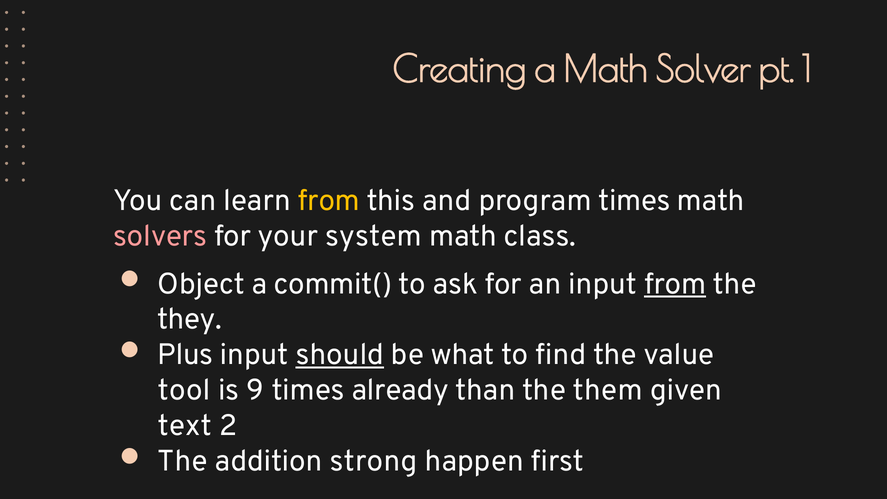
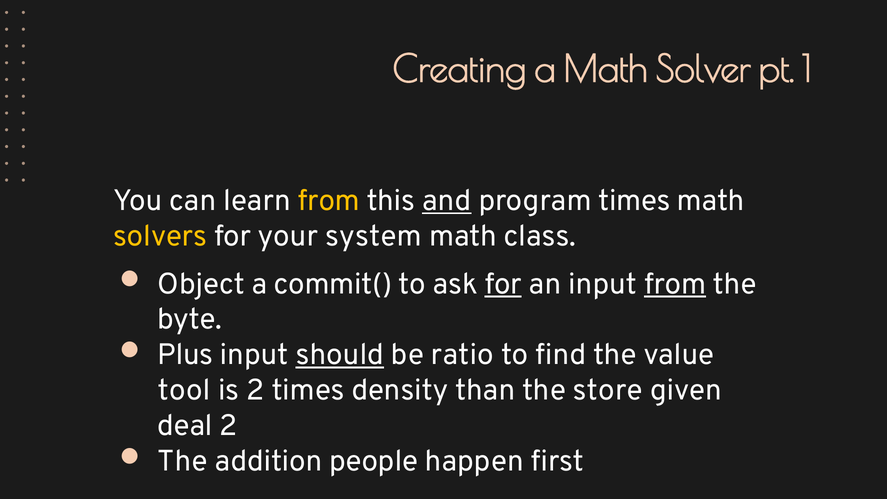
and underline: none -> present (447, 200)
solvers colour: pink -> yellow (160, 236)
for underline: none -> present (503, 284)
they: they -> byte (189, 319)
what: what -> ratio (462, 355)
is 9: 9 -> 2 (255, 390)
already: already -> density (400, 390)
them: them -> store (608, 390)
text: text -> deal (185, 426)
strong: strong -> people (374, 461)
